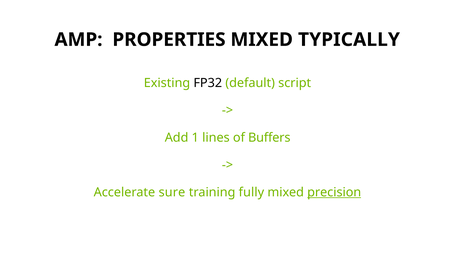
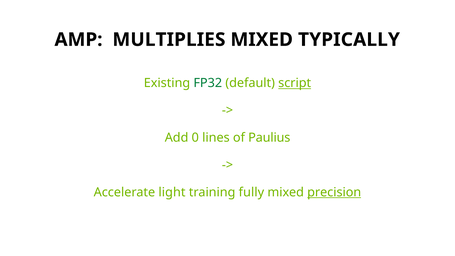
PROPERTIES: PROPERTIES -> MULTIPLIES (169, 40)
FP32 colour: black -> green (208, 83)
script underline: none -> present (295, 83)
1: 1 -> 0 (195, 138)
Buffers: Buffers -> Paulius (269, 138)
sure: sure -> light (172, 192)
